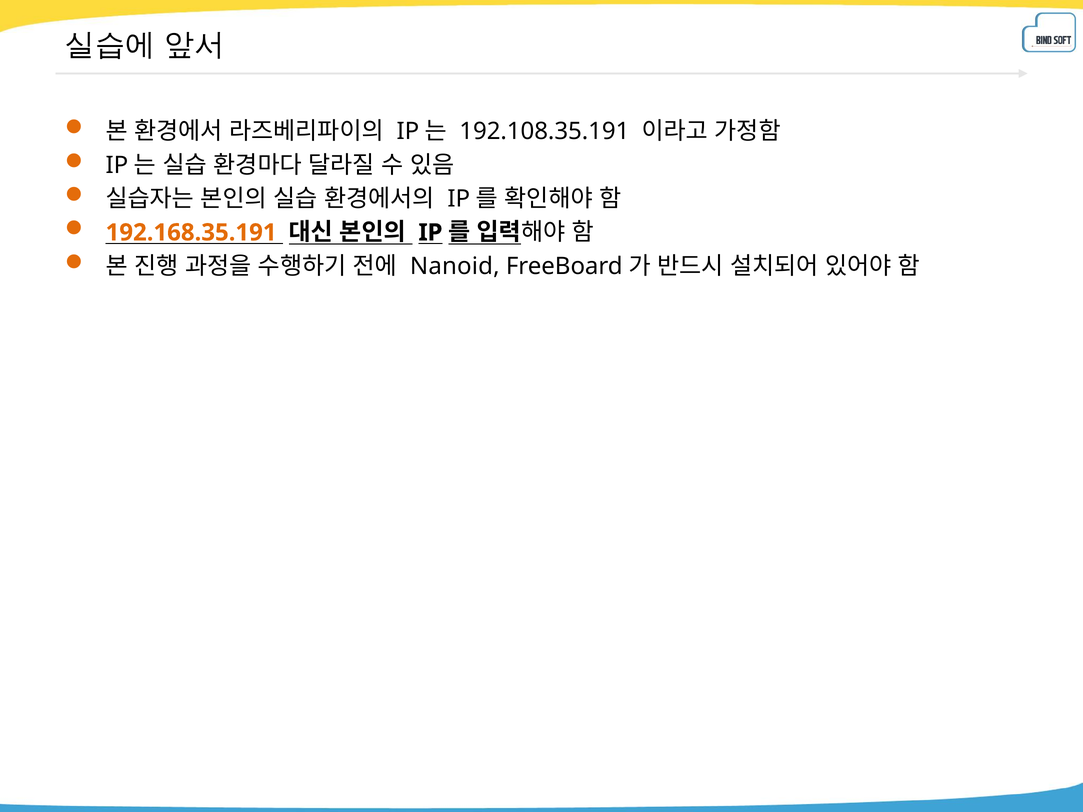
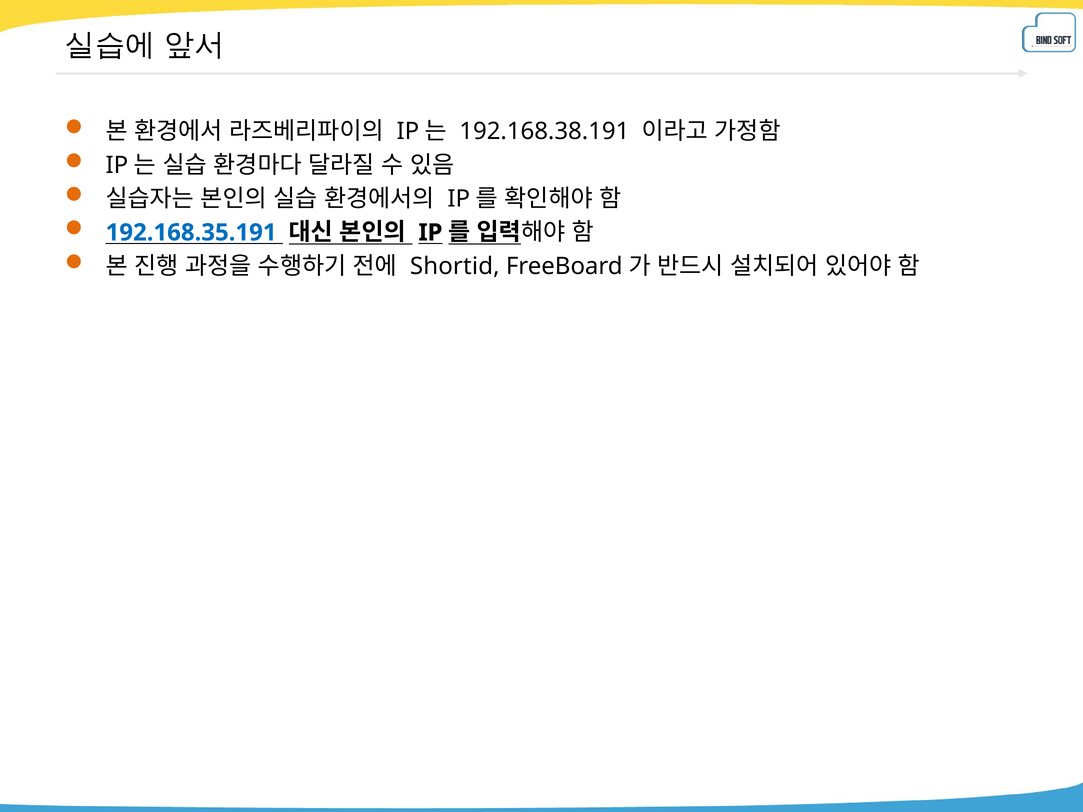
192.108.35.191: 192.108.35.191 -> 192.168.38.191 (544, 132)
192.168.35.191 colour: orange -> blue (191, 233)
Nanoid: Nanoid -> Shortid (455, 266)
